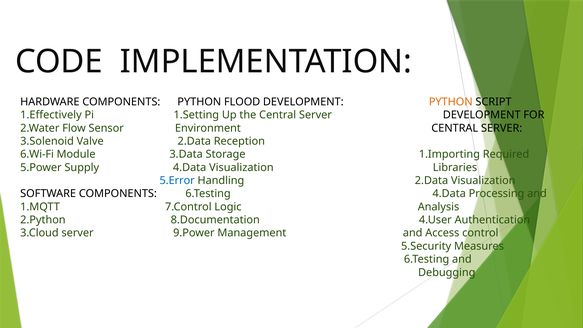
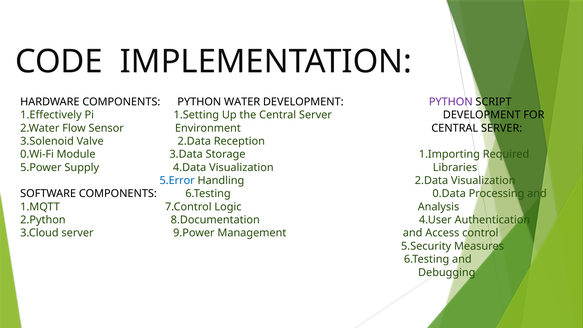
FLOOD: FLOOD -> WATER (242, 102)
PYTHON colour: orange -> purple (451, 102)
6.Wi-Fi: 6.Wi-Fi -> 0.Wi-Fi (37, 154)
6.Testing 4.Data: 4.Data -> 0.Data (449, 194)
